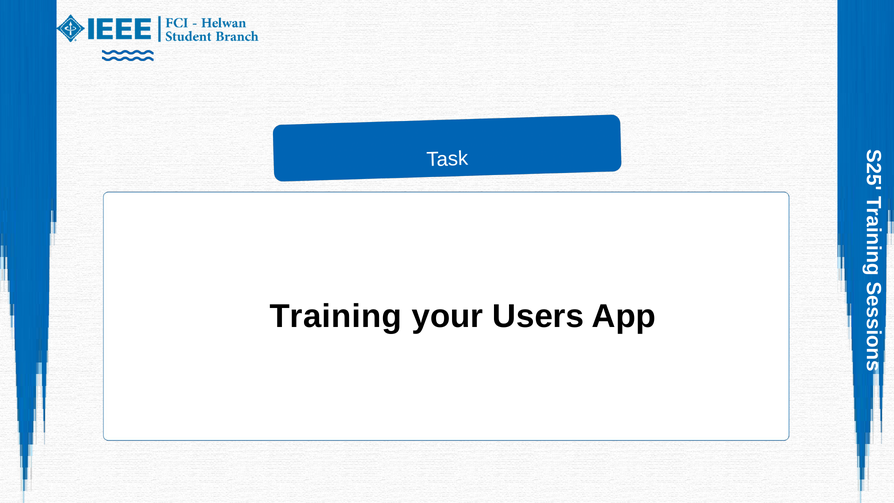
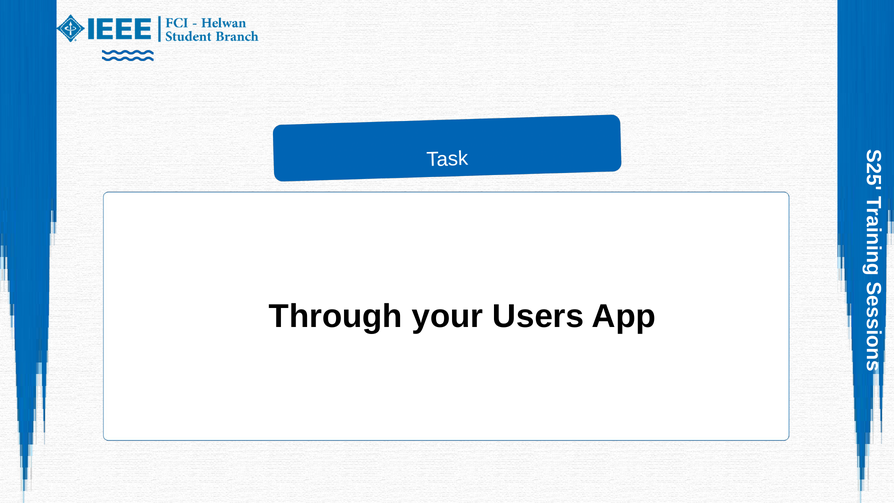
Training: Training -> Through (336, 317)
